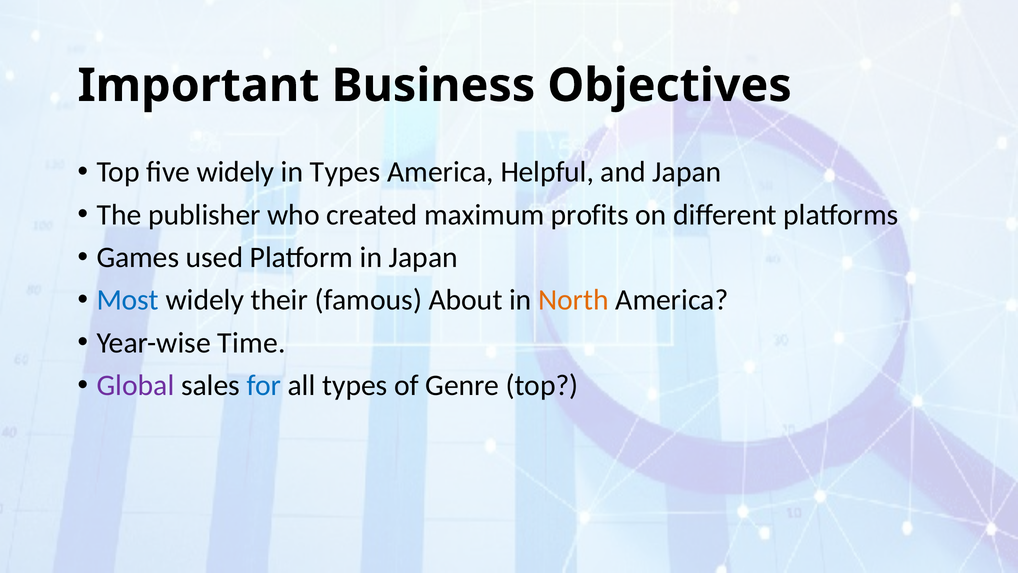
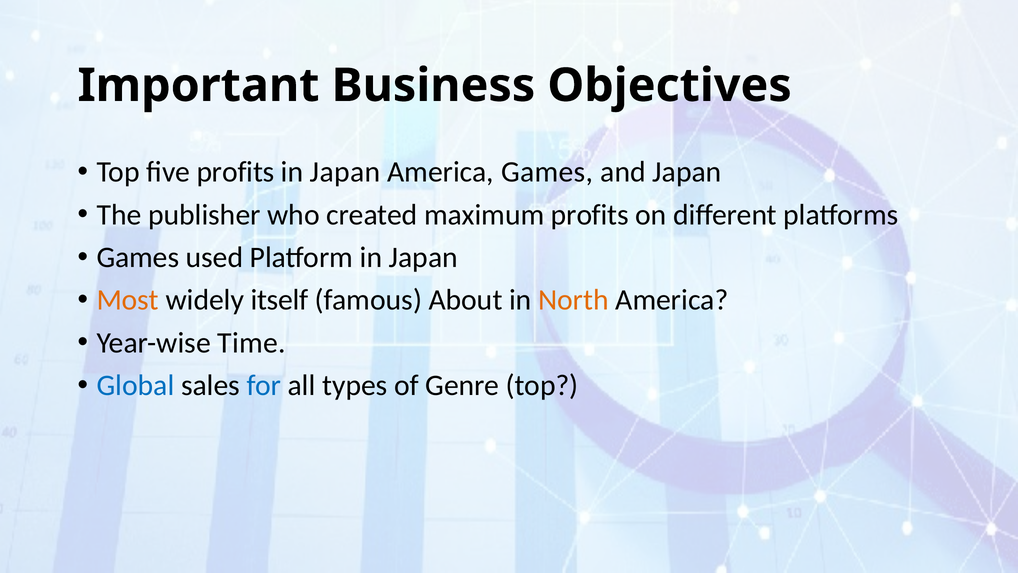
five widely: widely -> profits (235, 172)
Types: Types -> Japan (345, 172)
America Helpful: Helpful -> Games (547, 172)
Most colour: blue -> orange (128, 300)
their: their -> itself (280, 300)
Global colour: purple -> blue (136, 385)
